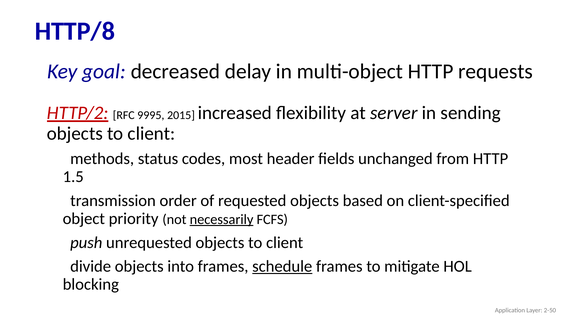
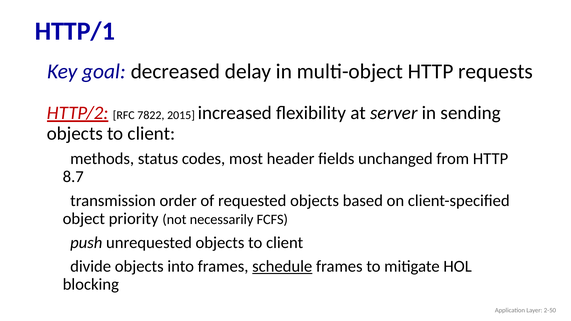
HTTP/8: HTTP/8 -> HTTP/1 (75, 31)
9995: 9995 -> 7822 (151, 115)
1.5: 1.5 -> 8.7 (73, 177)
necessarily underline: present -> none (222, 220)
